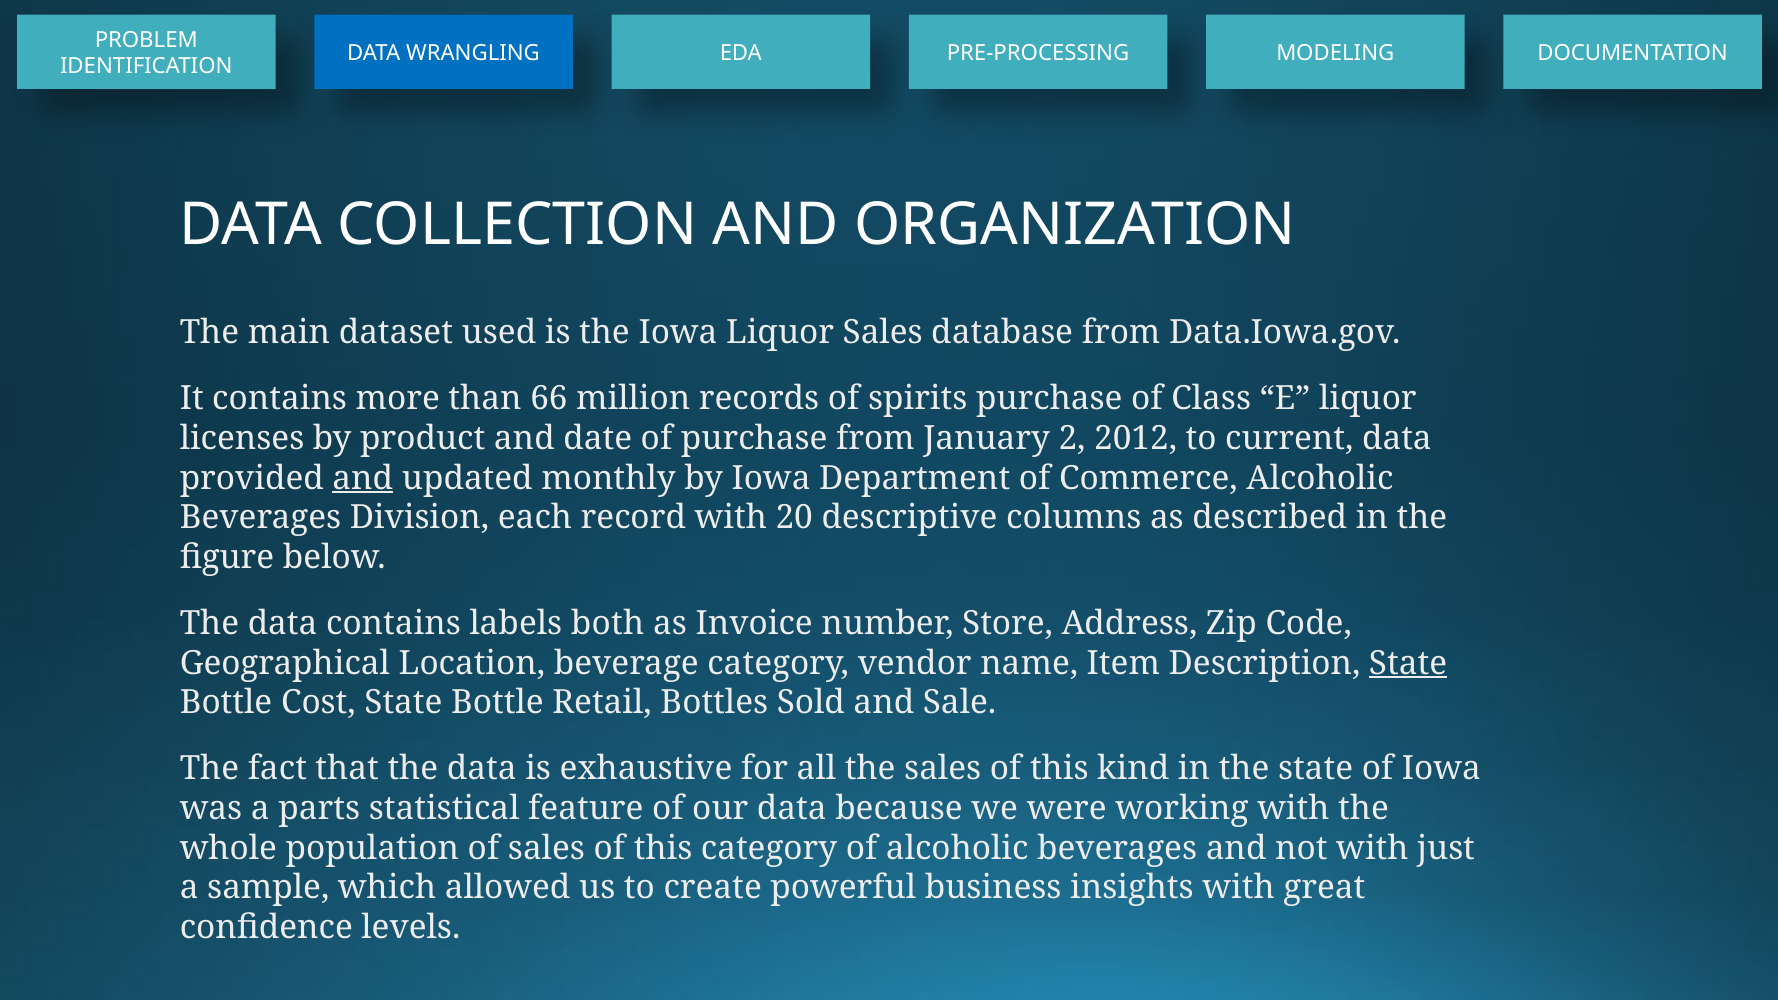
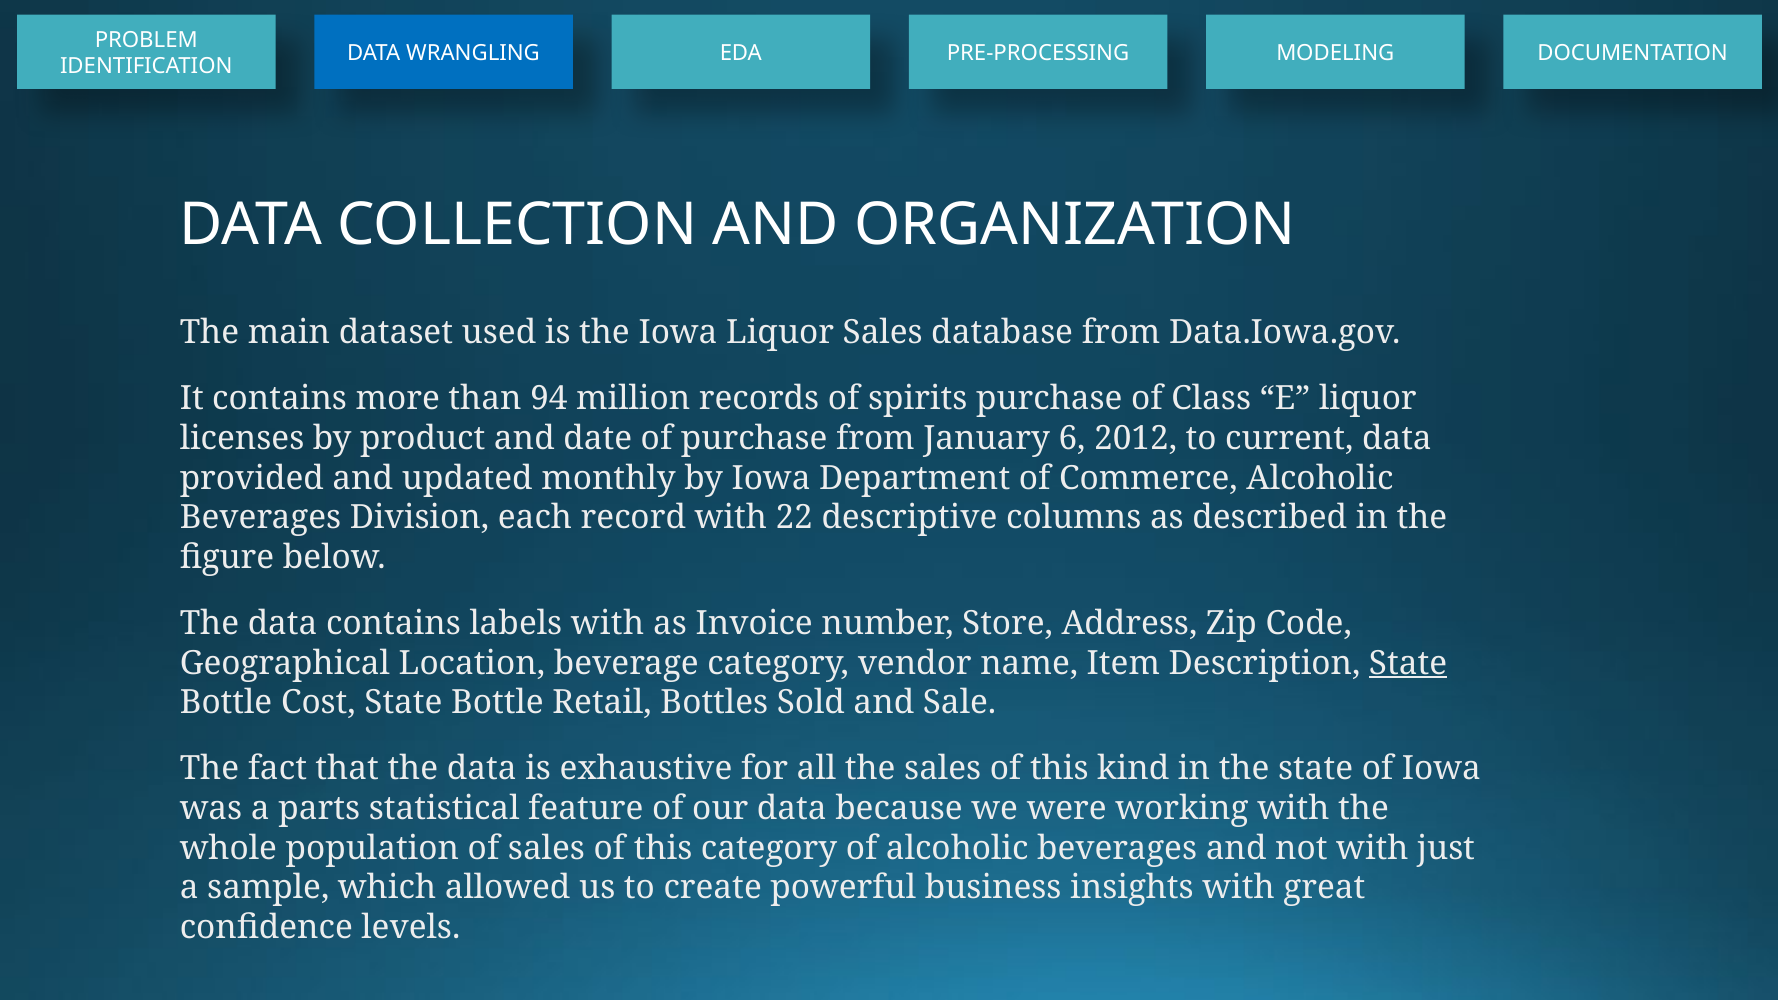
66: 66 -> 94 (549, 399)
2: 2 -> 6 (1072, 439)
and underline: present -> none (363, 478)
20: 20 -> 22 (794, 518)
labels both: both -> with (608, 624)
